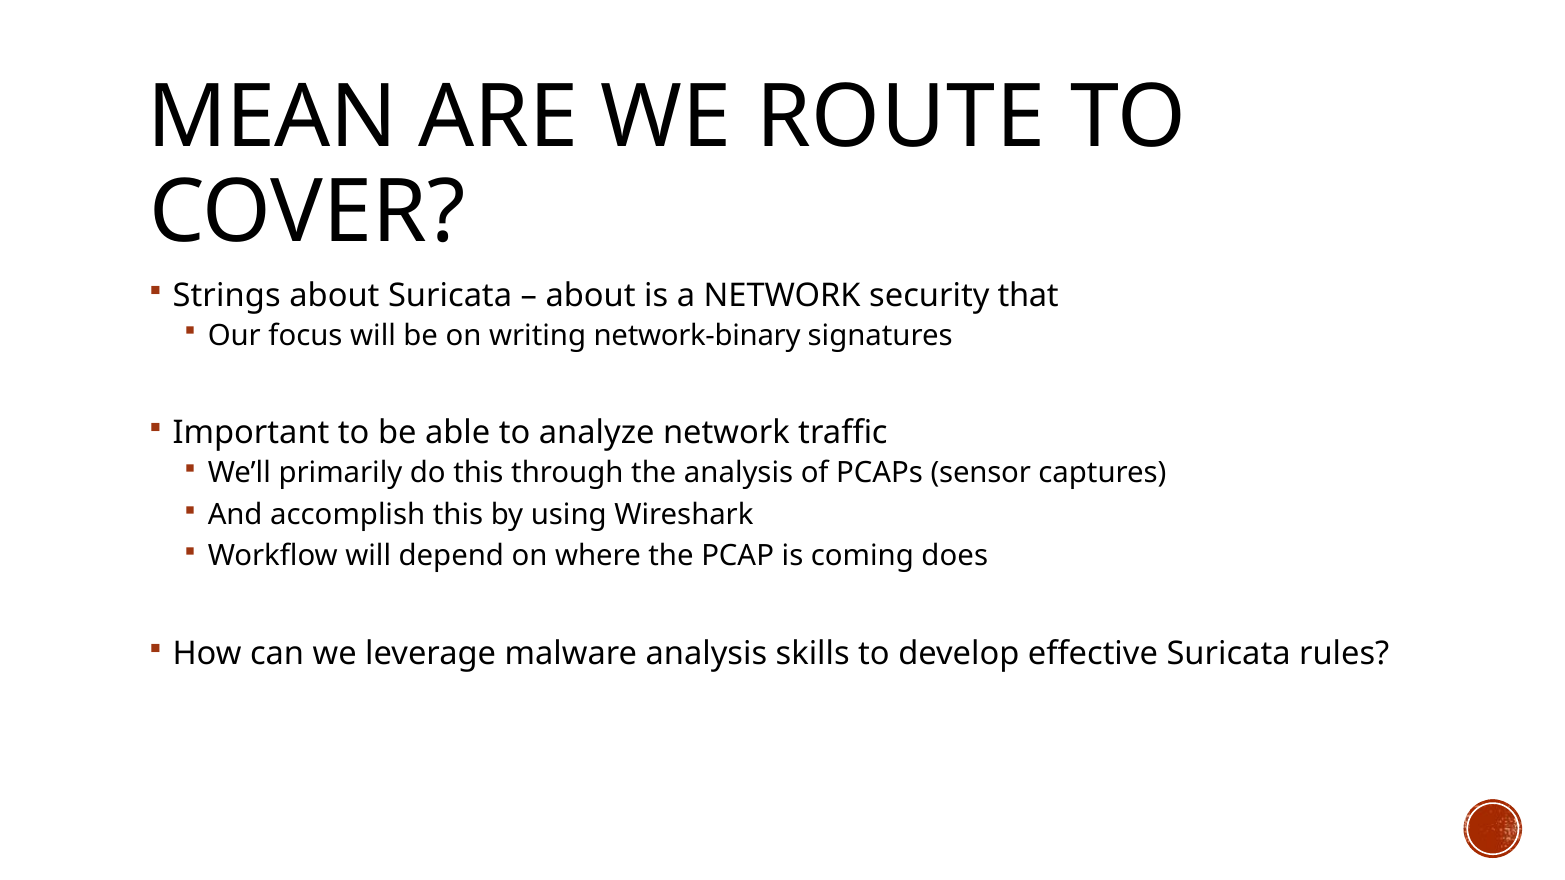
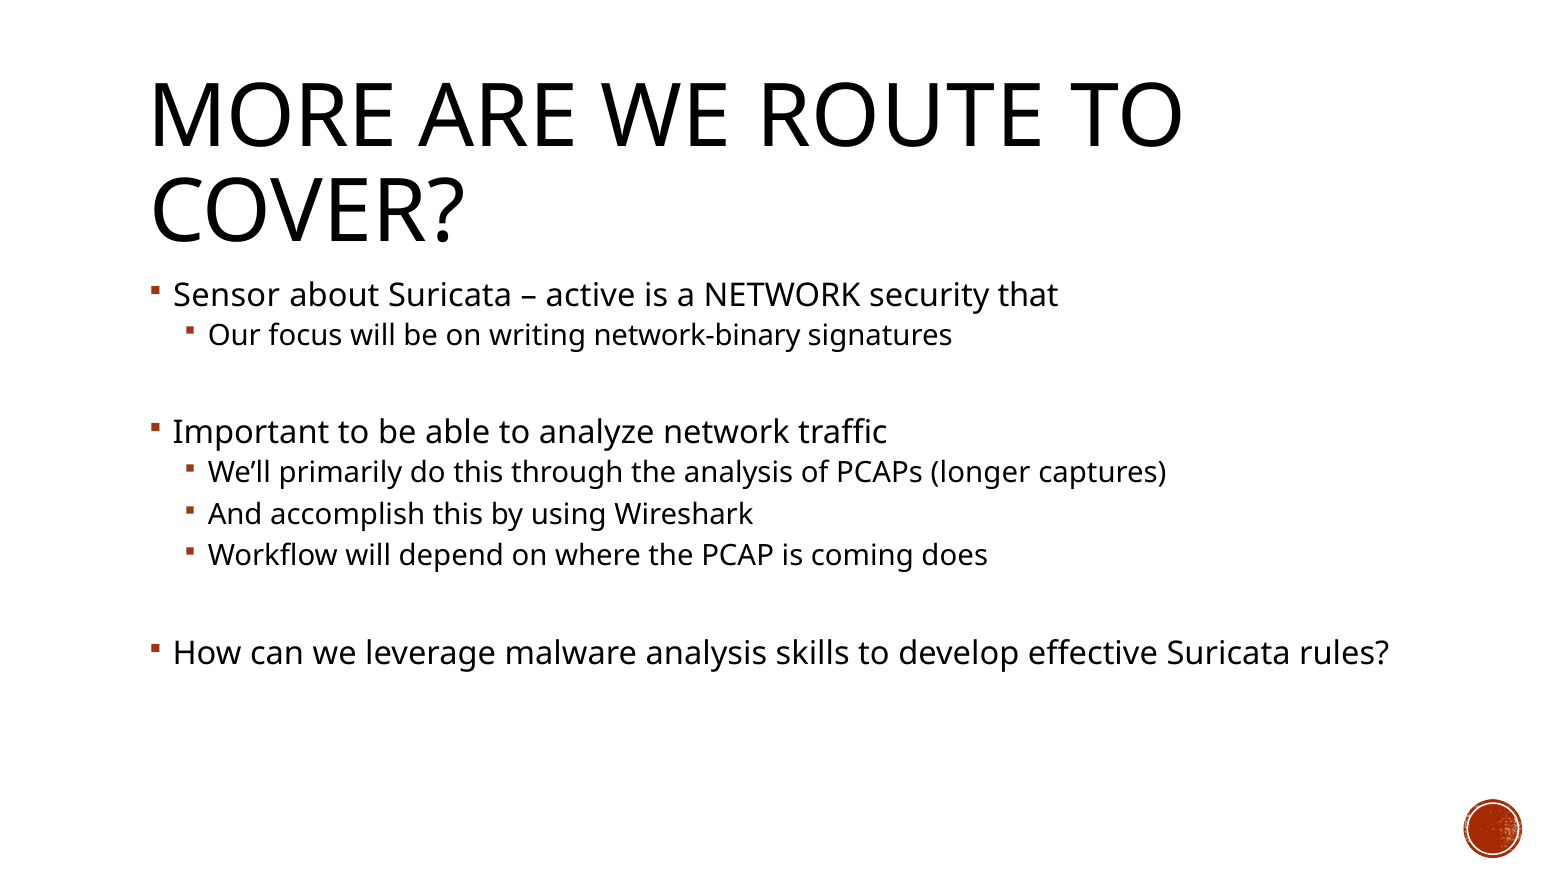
MEAN: MEAN -> MORE (273, 117)
Strings: Strings -> Sensor (227, 296)
about: about -> active (591, 296)
sensor: sensor -> longer (981, 473)
